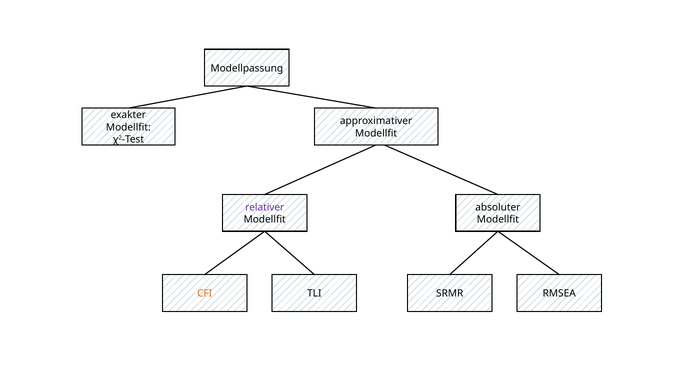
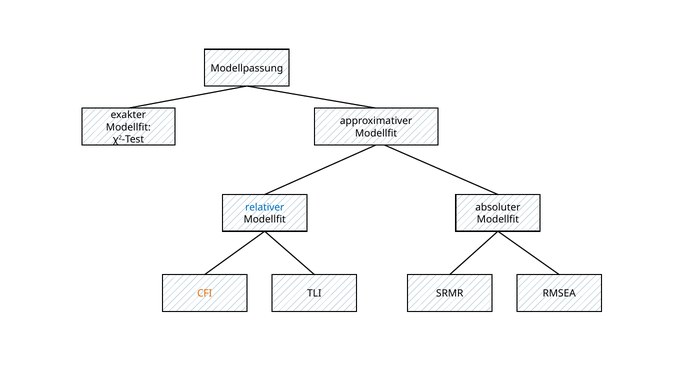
relativer colour: purple -> blue (265, 207)
